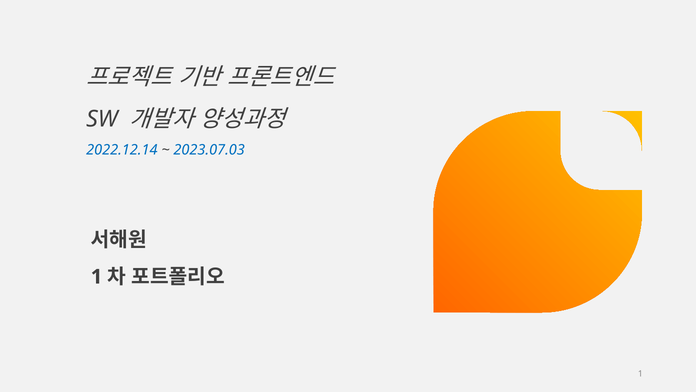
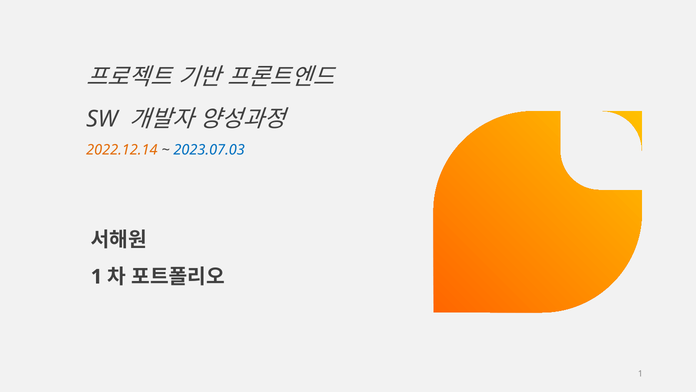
2022.12.14 colour: blue -> orange (122, 150)
